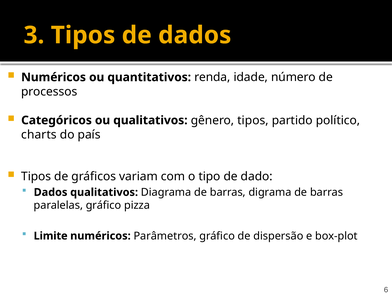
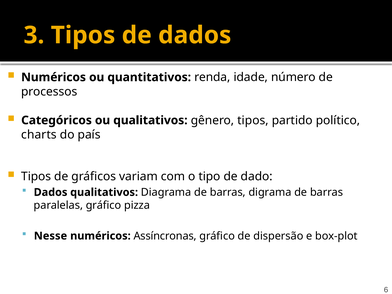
Limite: Limite -> Nesse (50, 236)
Parâmetros: Parâmetros -> Assíncronas (165, 236)
